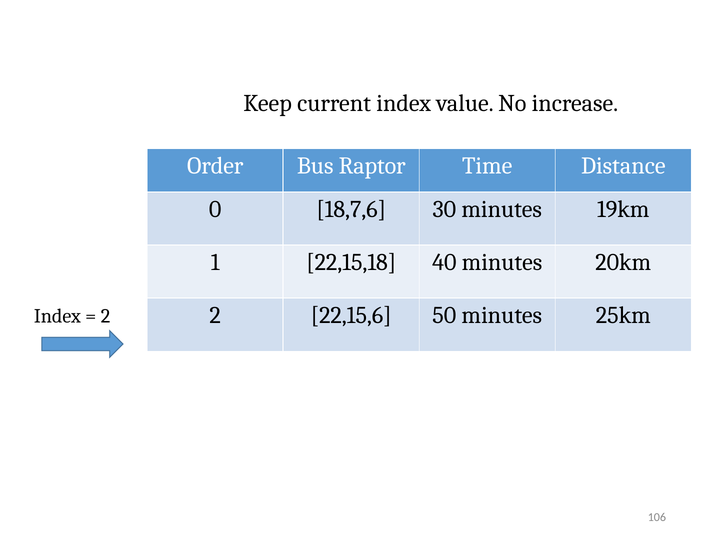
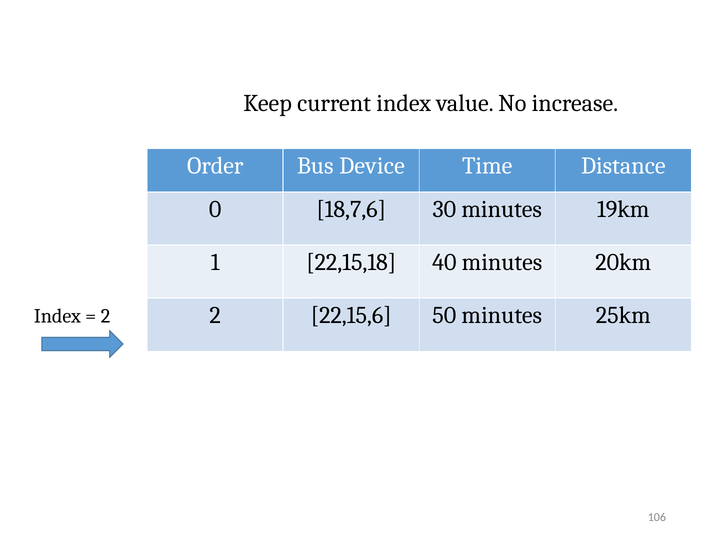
Raptor: Raptor -> Device (372, 166)
